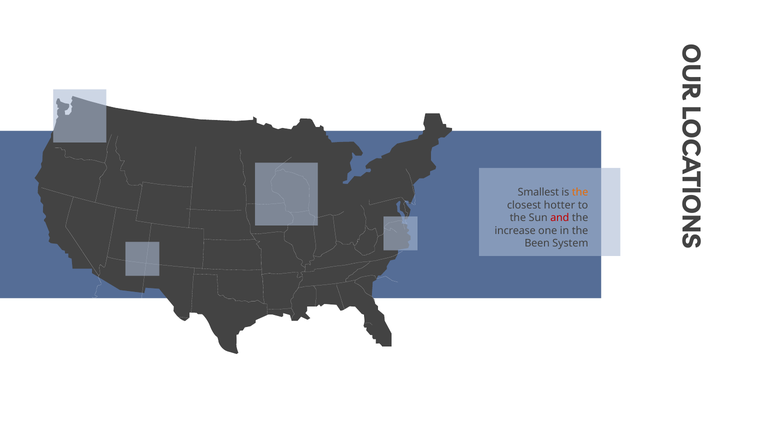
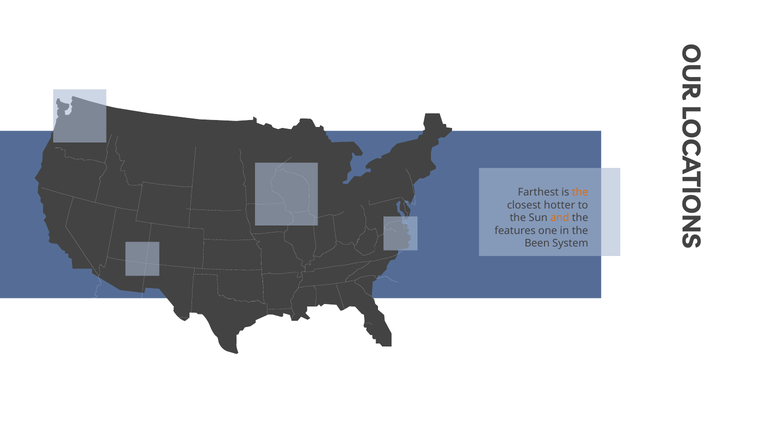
Smallest: Smallest -> Farthest (538, 192)
and colour: red -> orange (560, 218)
increase: increase -> features (515, 230)
